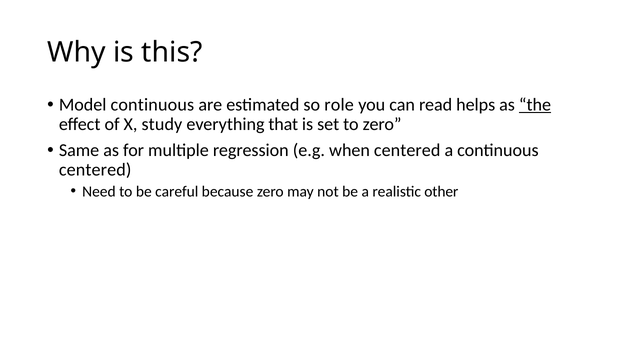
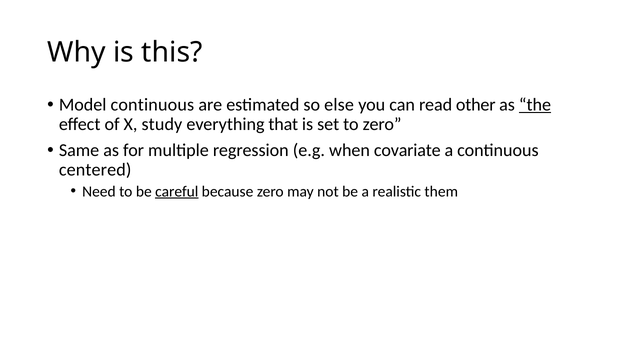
role: role -> else (339, 105)
helps: helps -> other (476, 105)
when centered: centered -> covariate (407, 150)
careful underline: none -> present (177, 191)
other: other -> them (441, 191)
